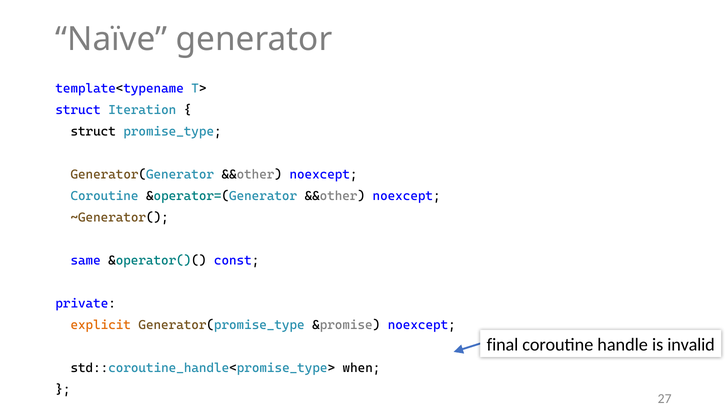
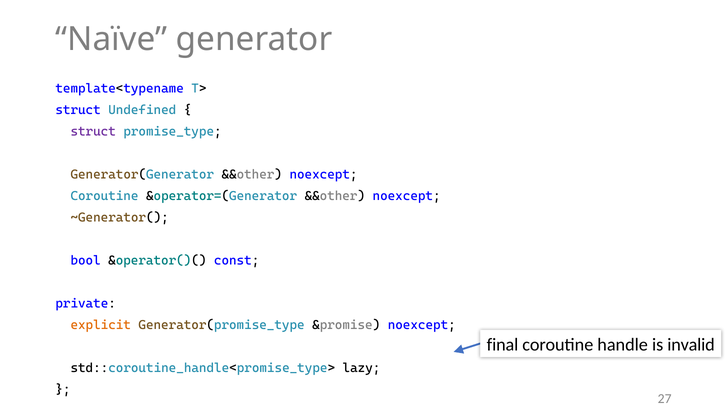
Iteration: Iteration -> Undefined (142, 110)
struct colour: black -> purple (93, 132)
same: same -> bool (86, 261)
when: when -> lazy (361, 368)
